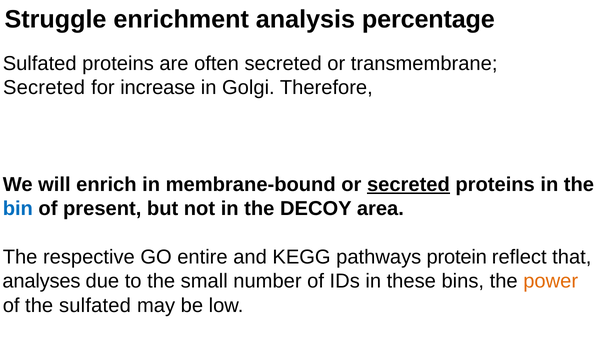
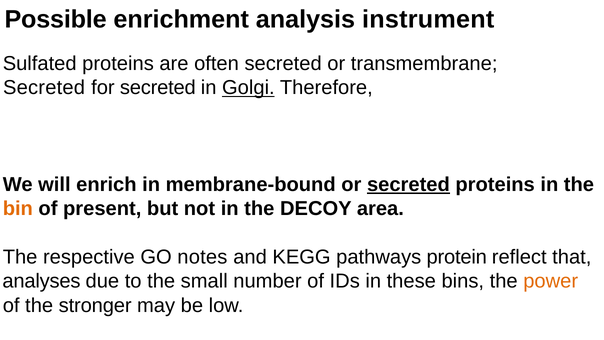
Struggle: Struggle -> Possible (56, 19)
percentage: percentage -> instrument (428, 19)
for increase: increase -> secreted (158, 88)
Golgi underline: none -> present (248, 88)
bin colour: blue -> orange (18, 209)
entire: entire -> notes (202, 257)
the sulfated: sulfated -> stronger (95, 305)
